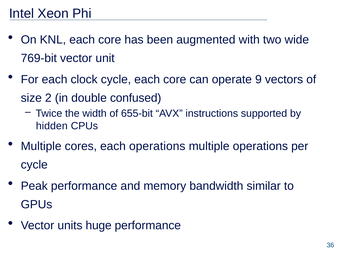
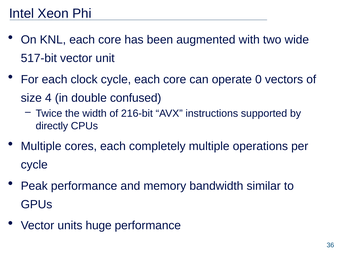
769-bit: 769-bit -> 517-bit (39, 58)
9: 9 -> 0 (258, 79)
2: 2 -> 4 (48, 98)
655-bit: 655-bit -> 216-bit (137, 113)
hidden: hidden -> directly (52, 126)
each operations: operations -> completely (157, 146)
